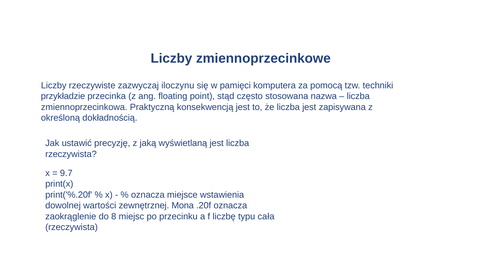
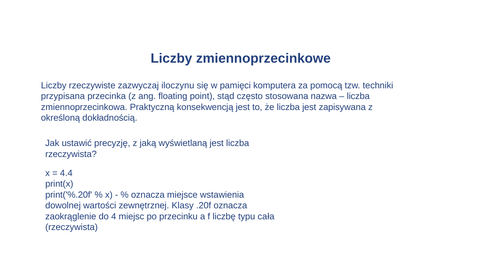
przykładzie: przykładzie -> przypisana (63, 96)
9.7: 9.7 -> 4.4 (66, 173)
Mona: Mona -> Klasy (183, 206)
8: 8 -> 4 (114, 217)
